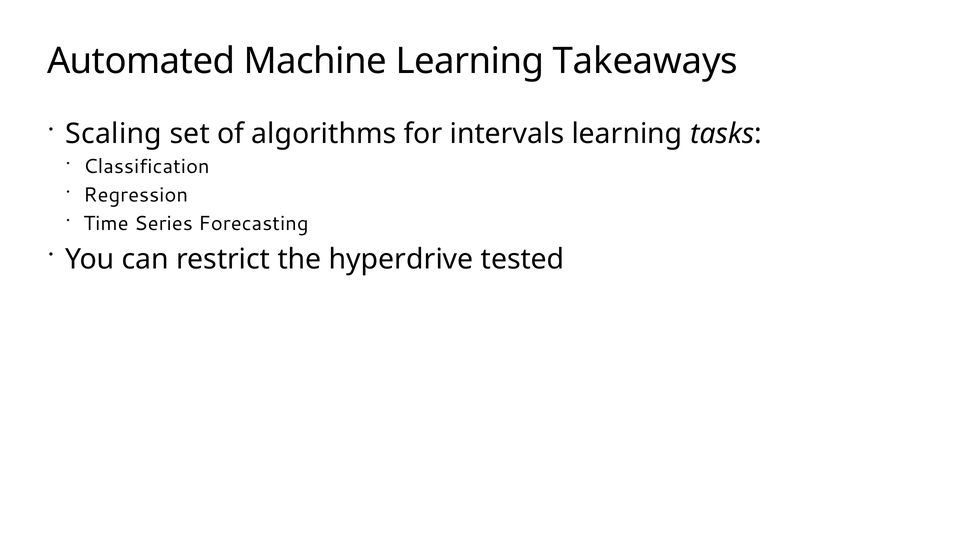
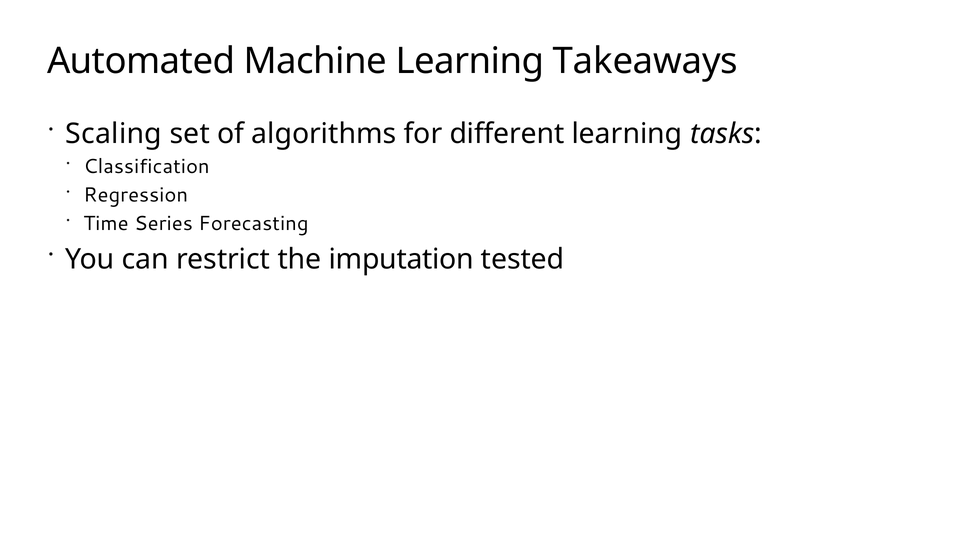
intervals: intervals -> different (507, 134)
hyperdrive: hyperdrive -> imputation (401, 259)
